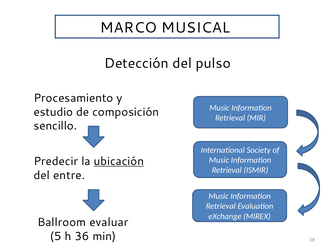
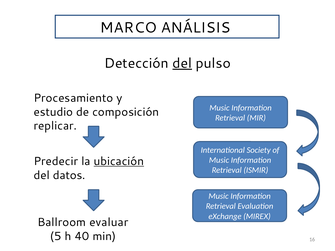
MUSICAL: MUSICAL -> ANÁLISIS (196, 28)
del underline: none -> present (182, 63)
sencillo: sencillo -> replicar (55, 126)
entre: entre -> datos (69, 175)
36: 36 -> 40 (82, 237)
